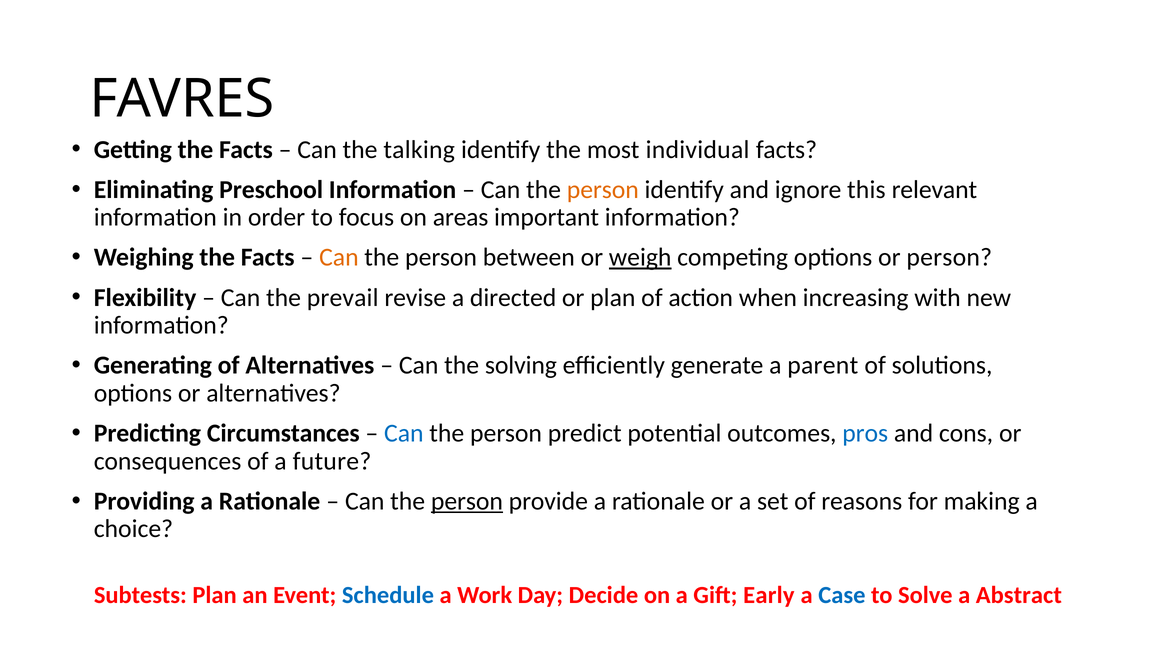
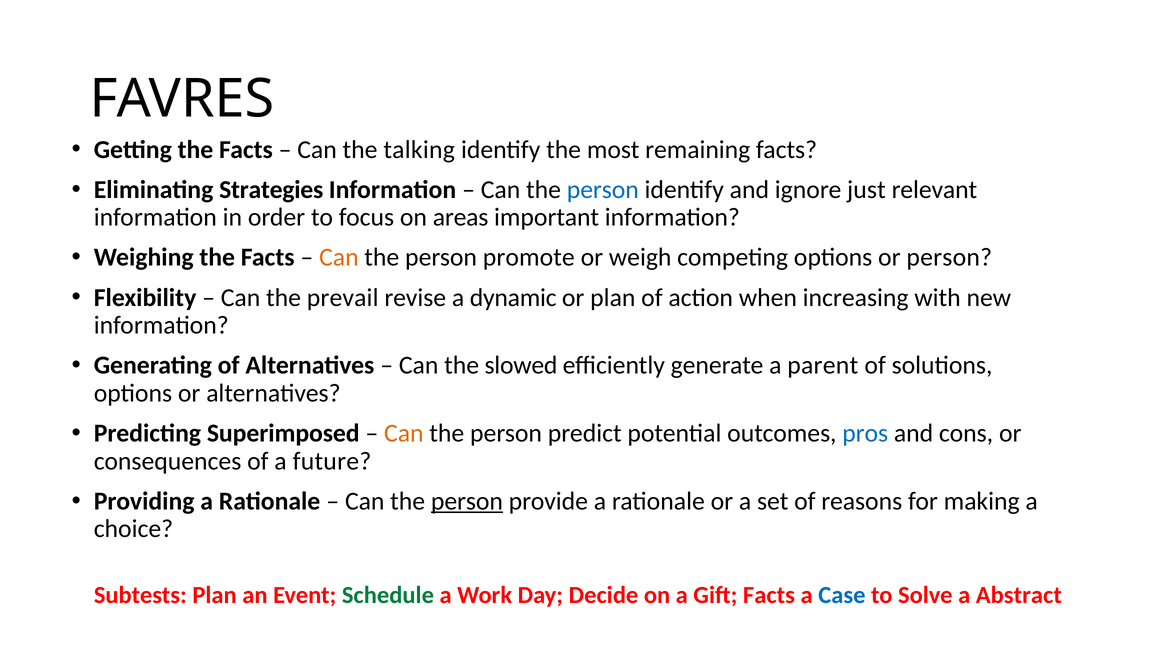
individual: individual -> remaining (698, 149)
Preschool: Preschool -> Strategies (271, 189)
person colour: orange -> blue (603, 189)
this: this -> just (866, 189)
between: between -> promote (529, 257)
weigh underline: present -> none (640, 257)
directed: directed -> dynamic (513, 297)
solving: solving -> slowed (521, 365)
Circumstances: Circumstances -> Superimposed (283, 433)
Can colour: blue -> orange (404, 433)
Schedule colour: blue -> green (388, 595)
Gift Early: Early -> Facts (769, 595)
